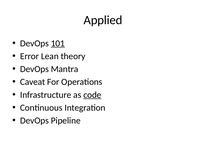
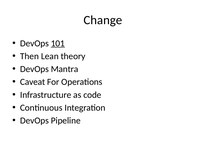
Applied: Applied -> Change (103, 20)
Error: Error -> Then (30, 56)
code underline: present -> none (92, 95)
